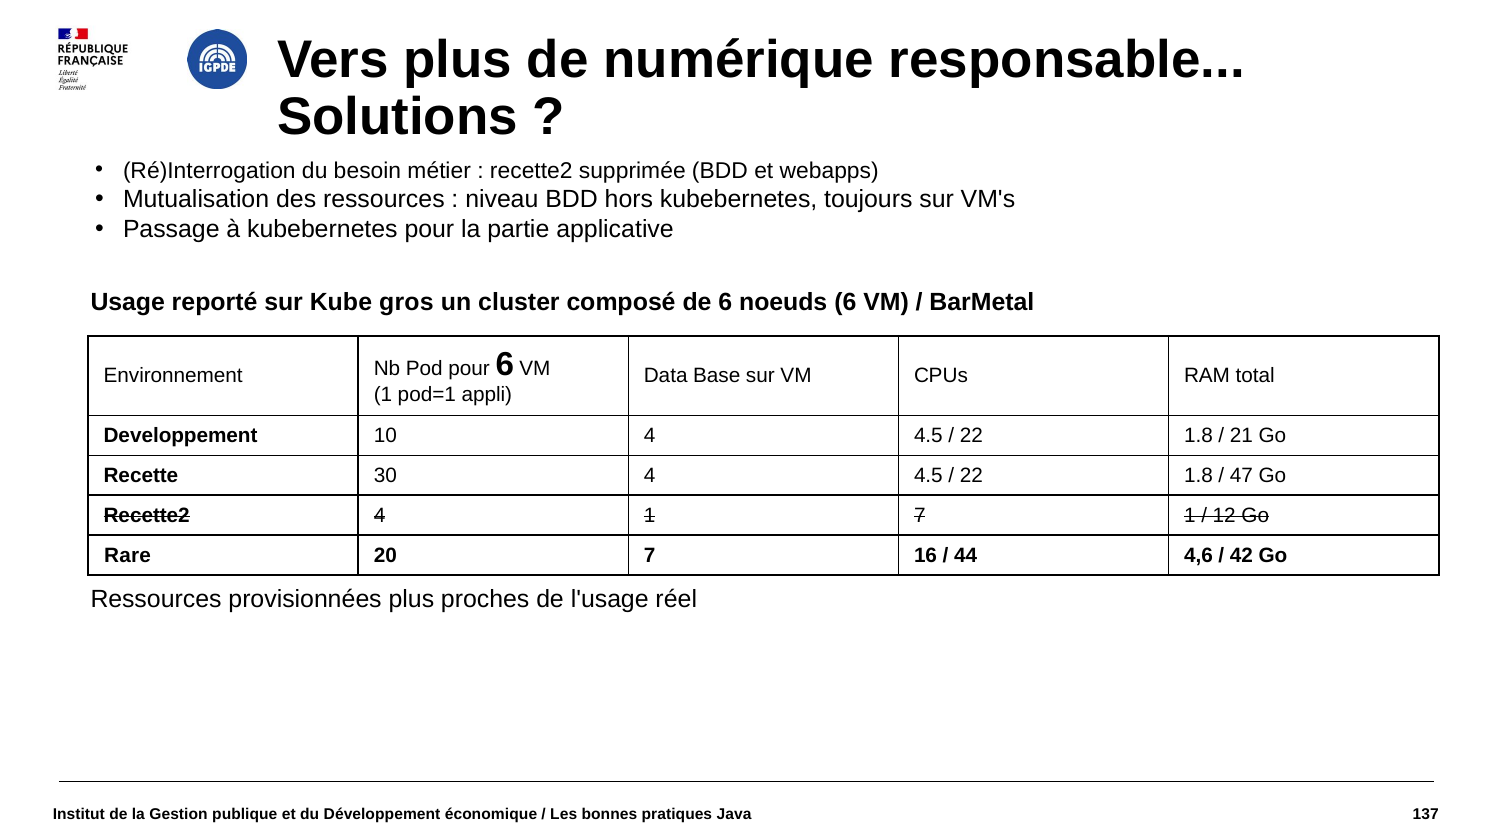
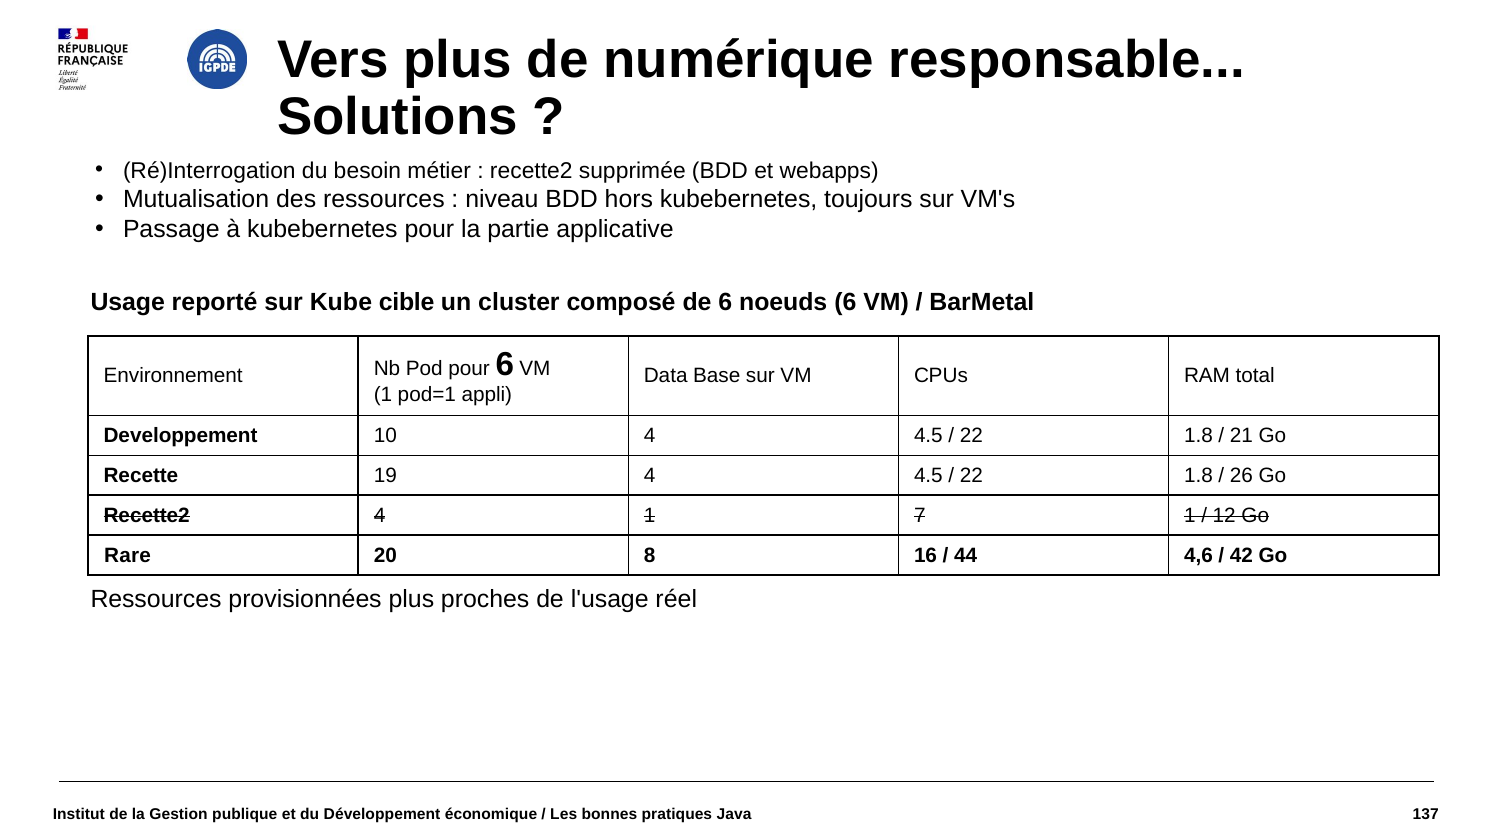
gros: gros -> cible (407, 302)
30: 30 -> 19 (385, 475)
47: 47 -> 26 (1241, 475)
20 7: 7 -> 8 (650, 555)
